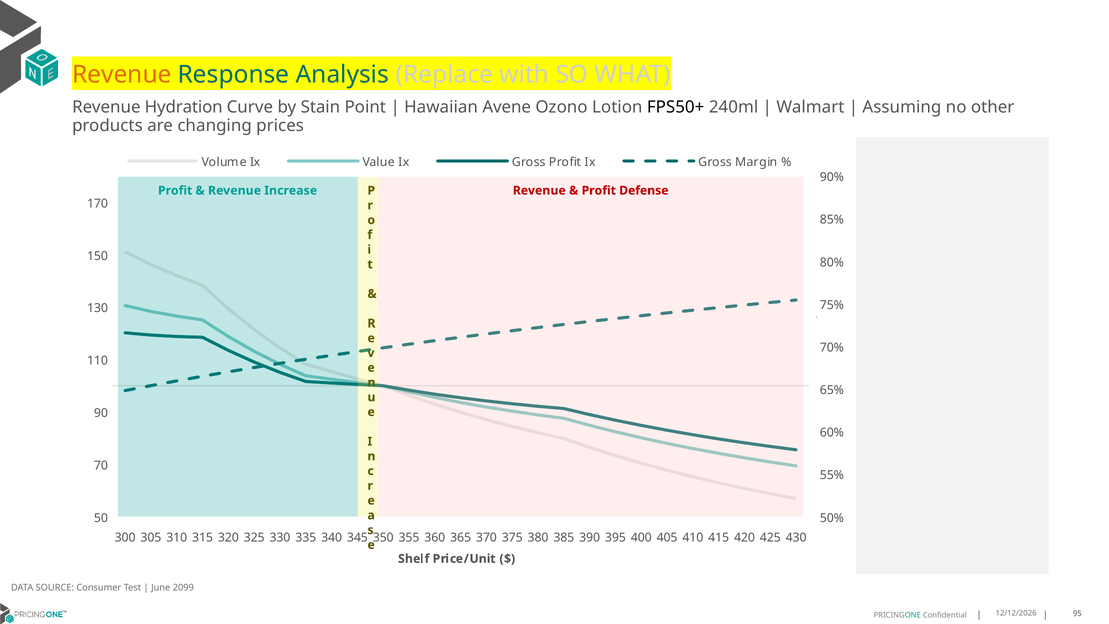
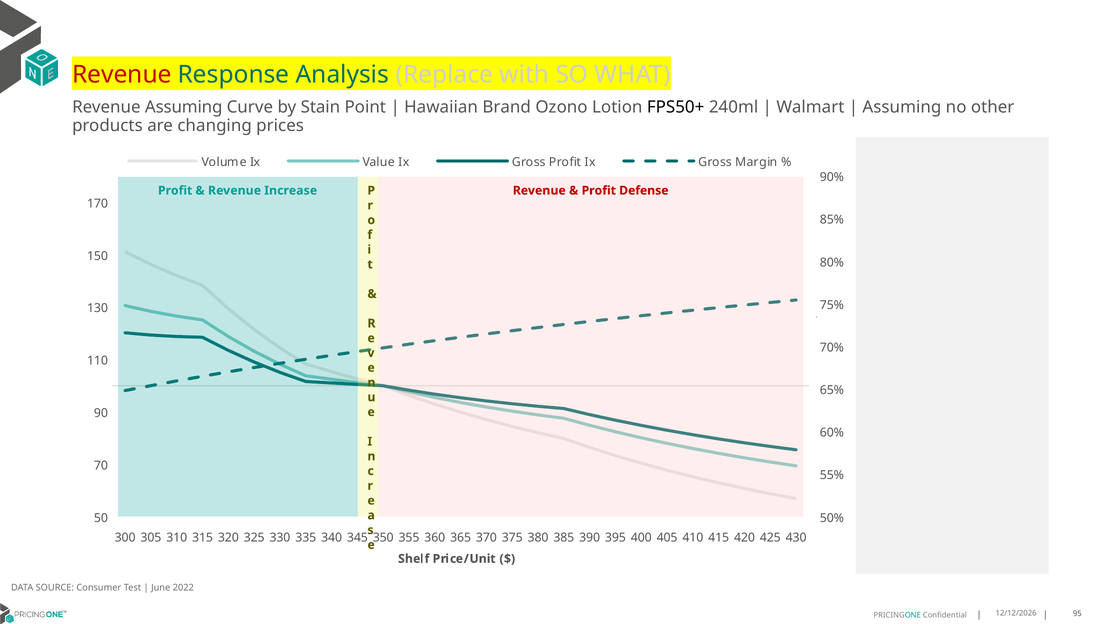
Revenue colour: orange -> red (122, 75)
Revenue Hydration: Hydration -> Assuming (184, 107)
Avene: Avene -> Brand (507, 107)
2099: 2099 -> 2022 (183, 588)
